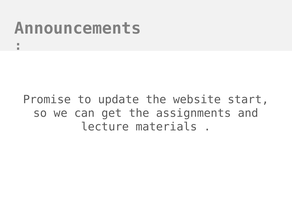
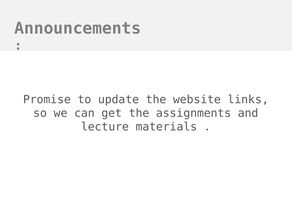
start: start -> links (248, 100)
